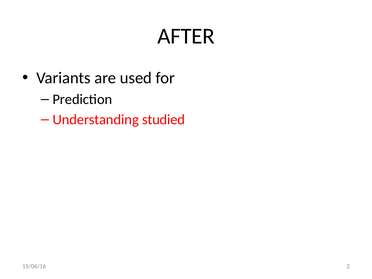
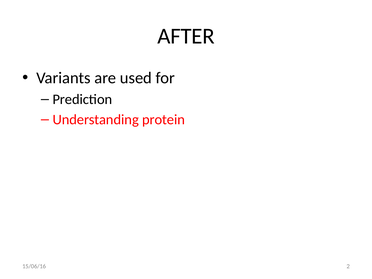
studied: studied -> protein (164, 120)
